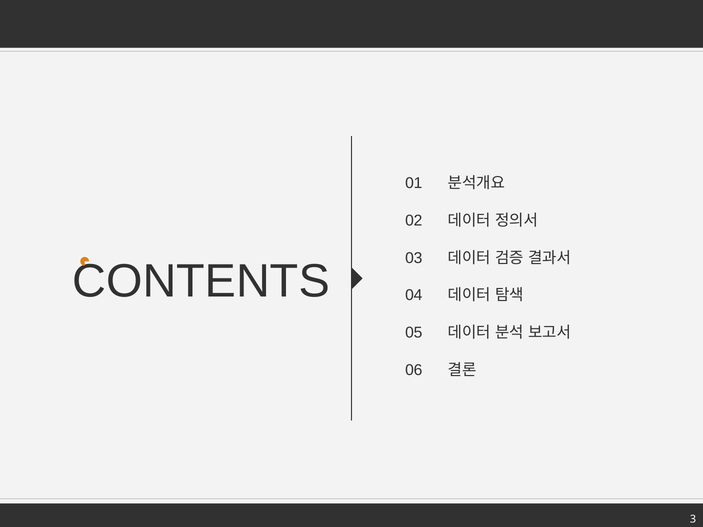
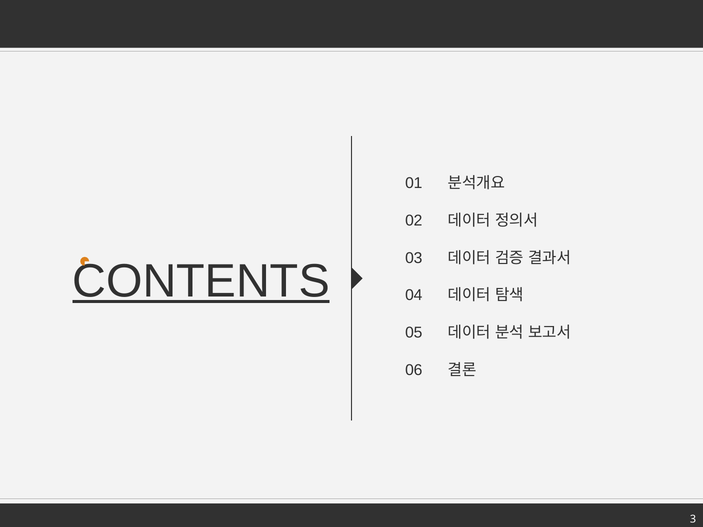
CONTENTS underline: none -> present (201, 281)
